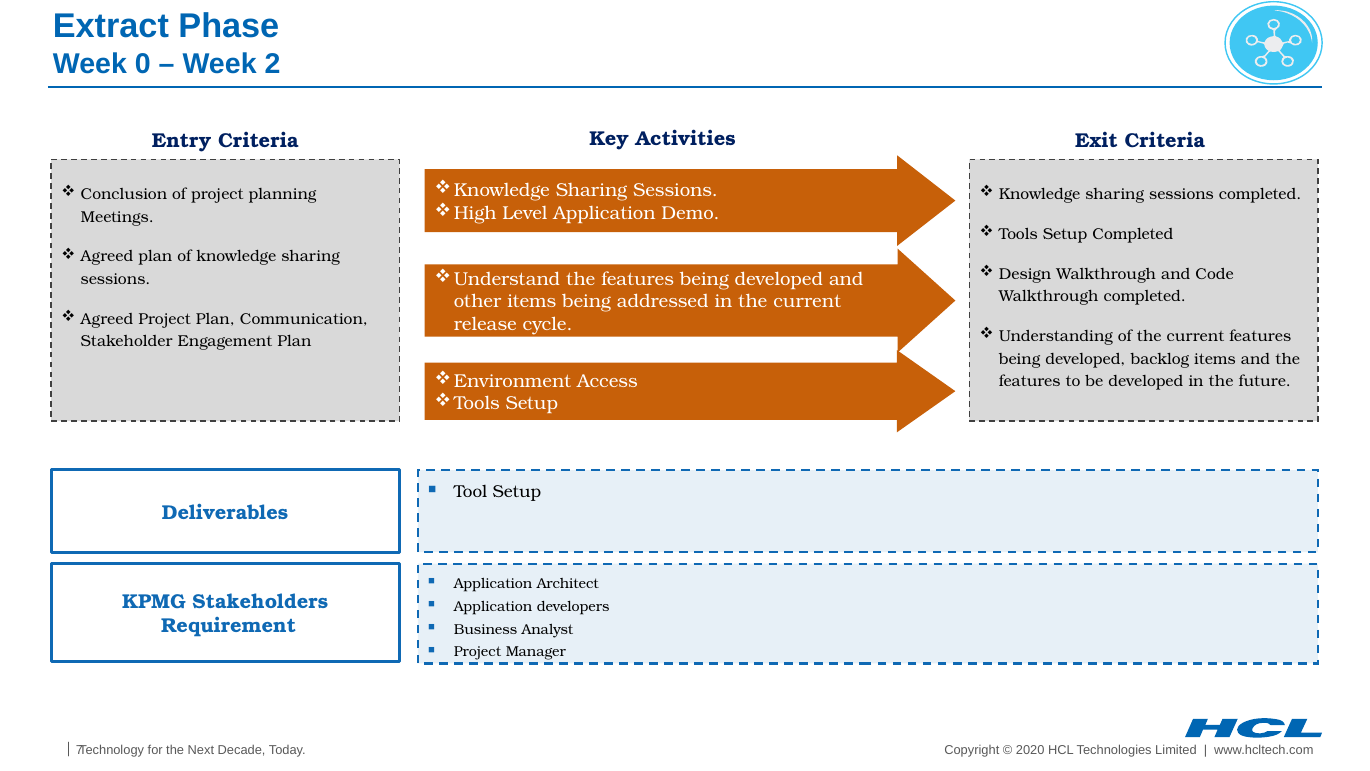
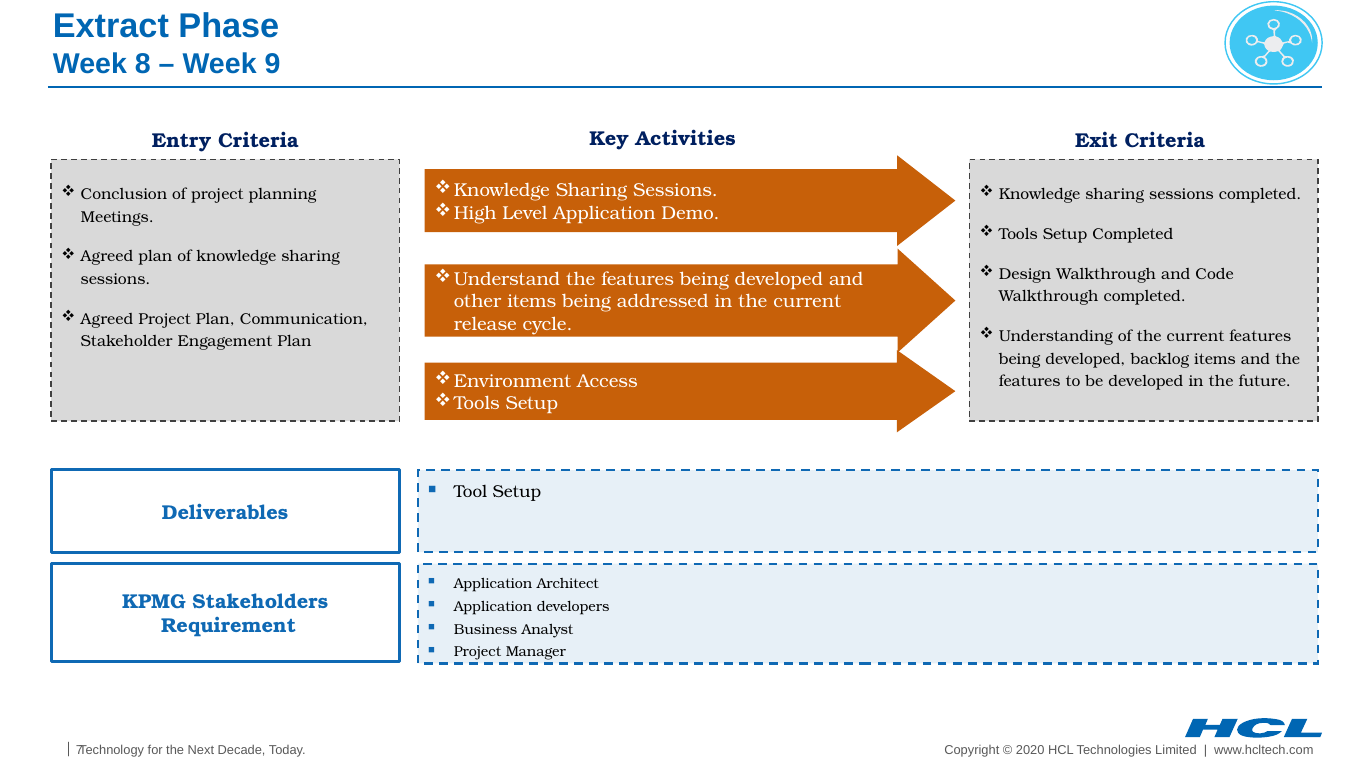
0: 0 -> 8 (143, 64)
2: 2 -> 9 (272, 64)
